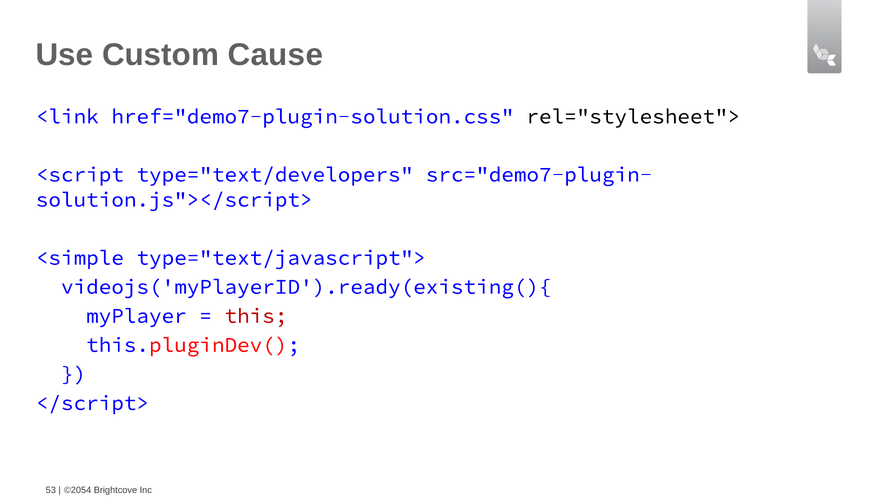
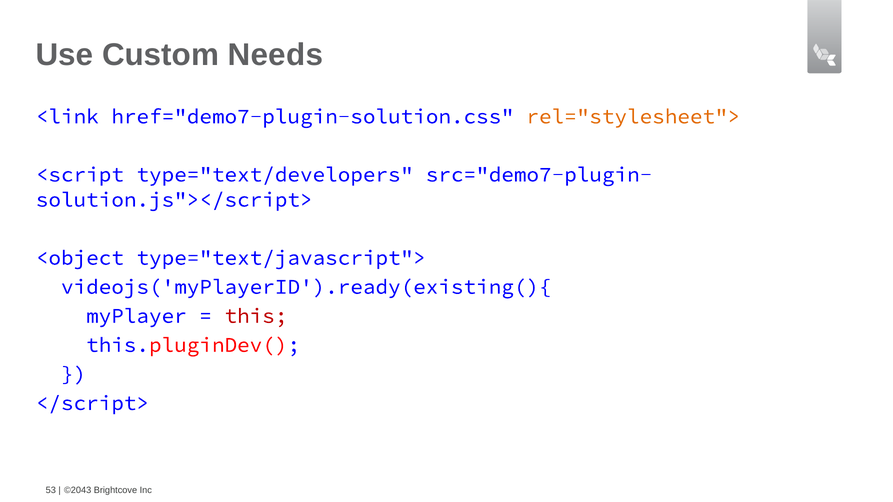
Cause: Cause -> Needs (275, 55)
rel="stylesheet"> colour: black -> orange (633, 117)
<simple: <simple -> <object (80, 258)
©2054: ©2054 -> ©2043 (78, 490)
